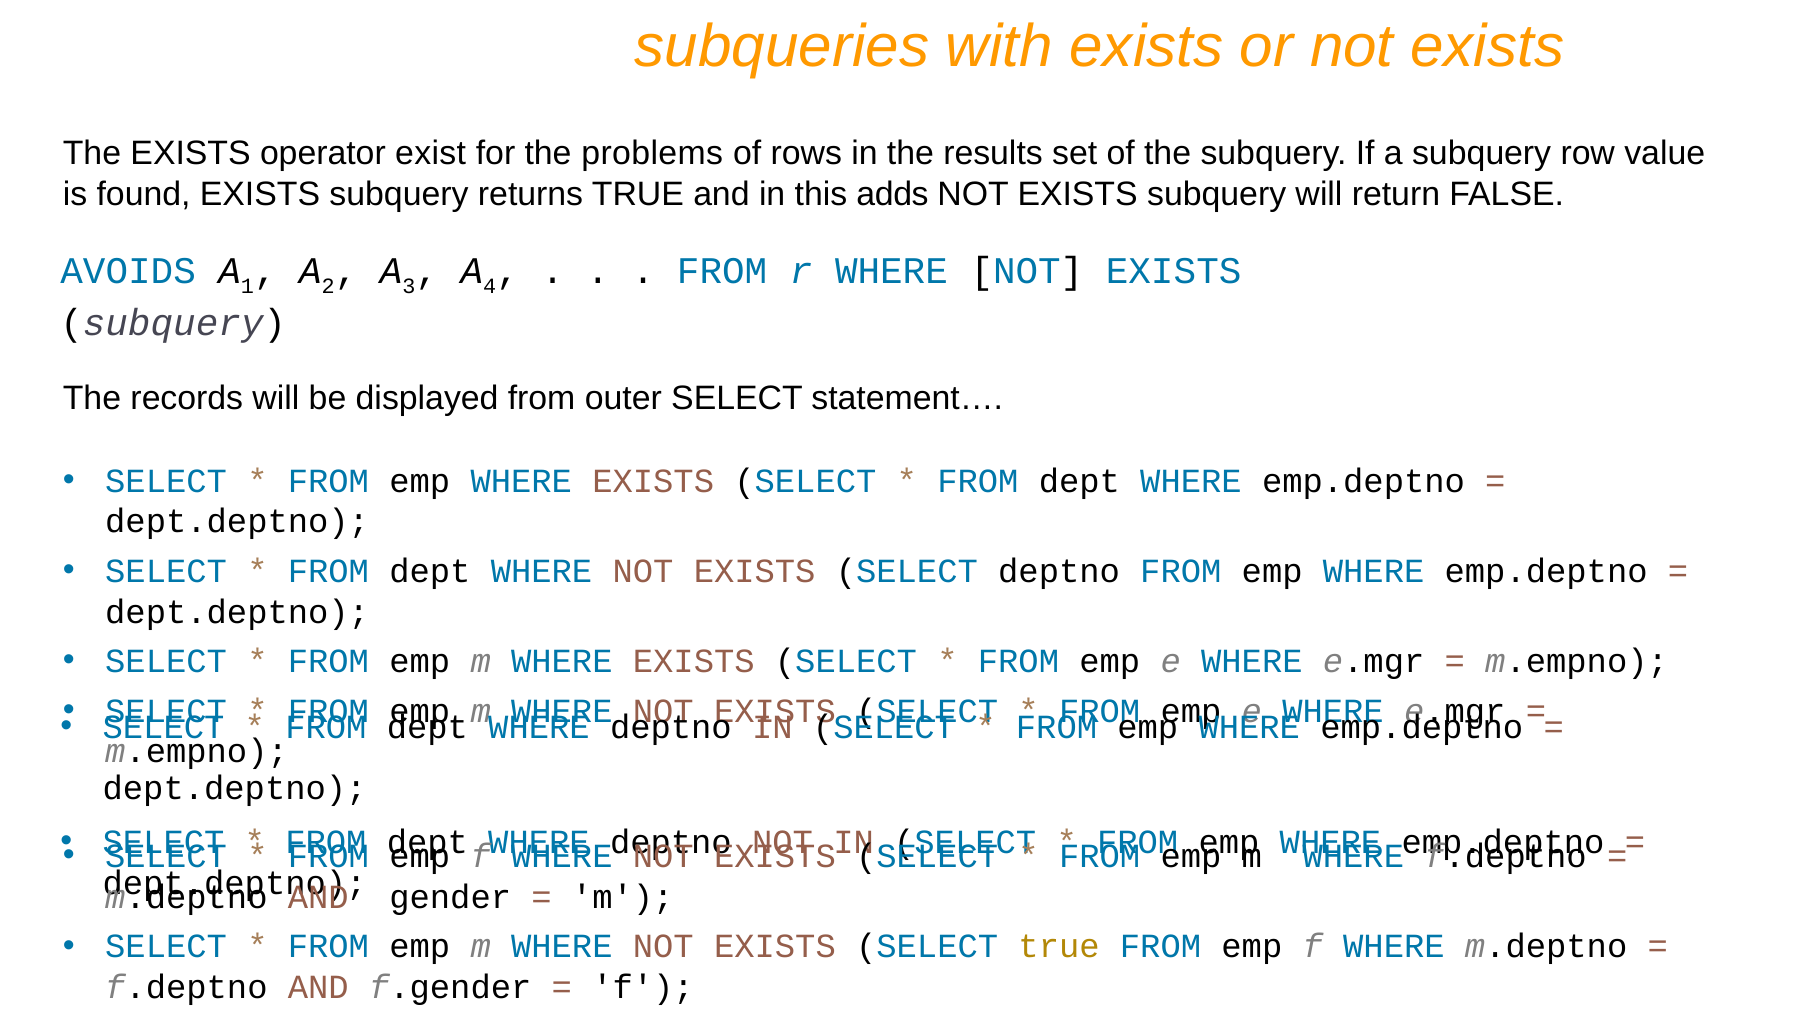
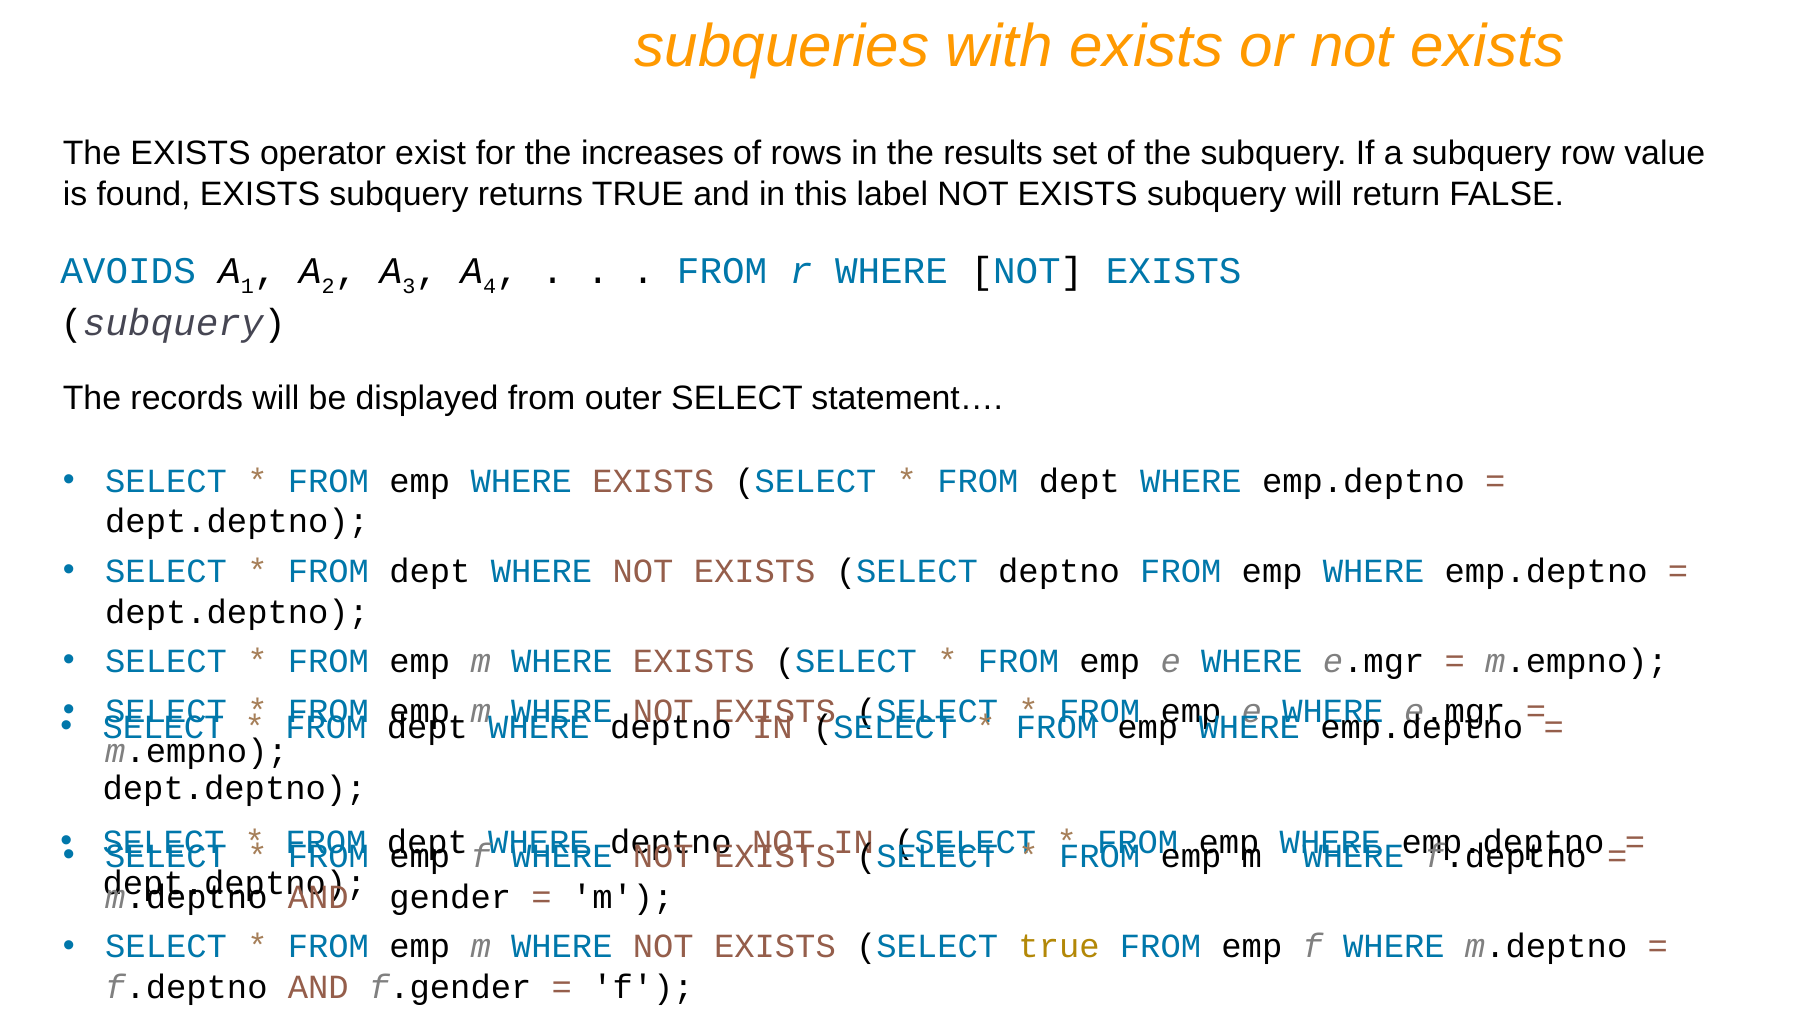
problems: problems -> increases (653, 153)
adds: adds -> label (892, 194)
